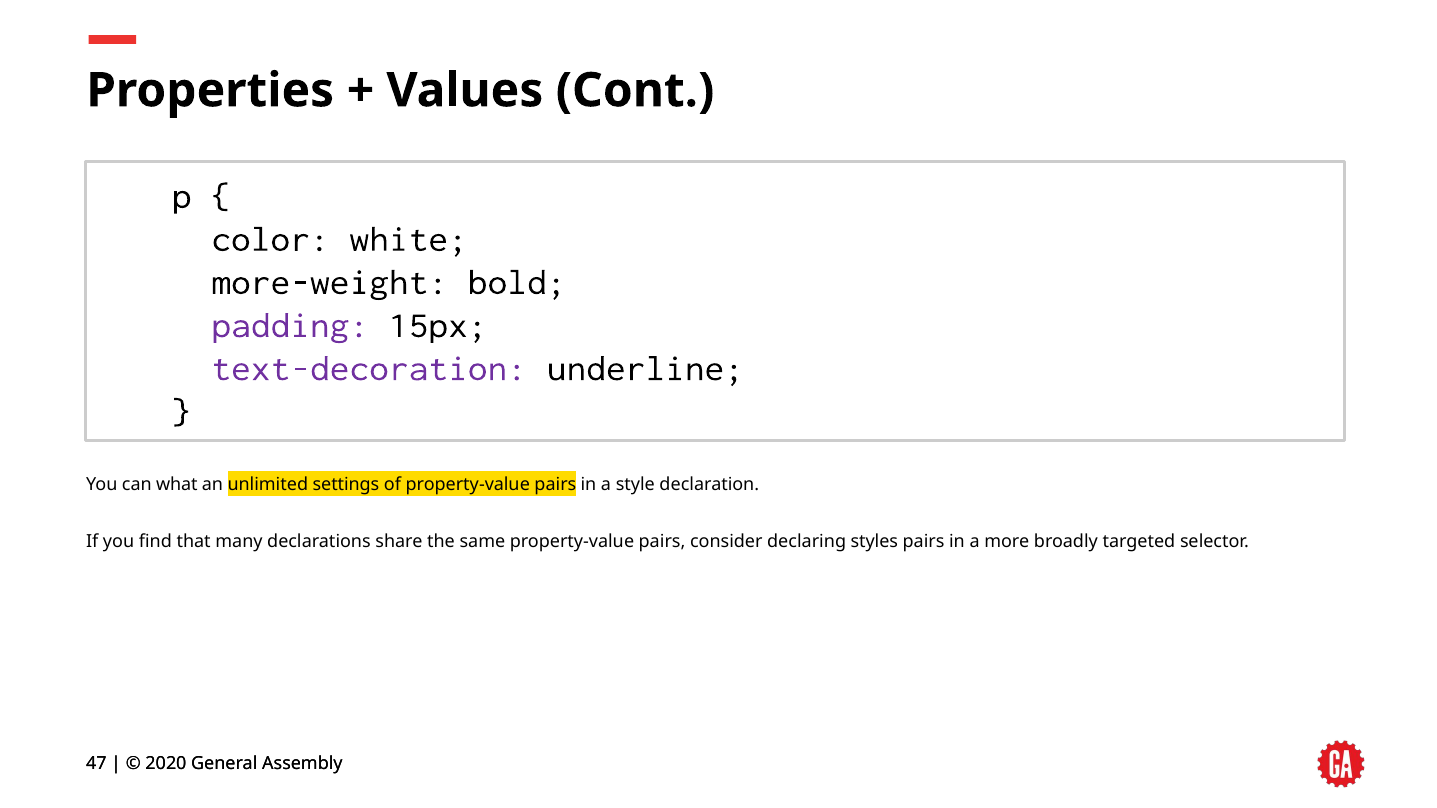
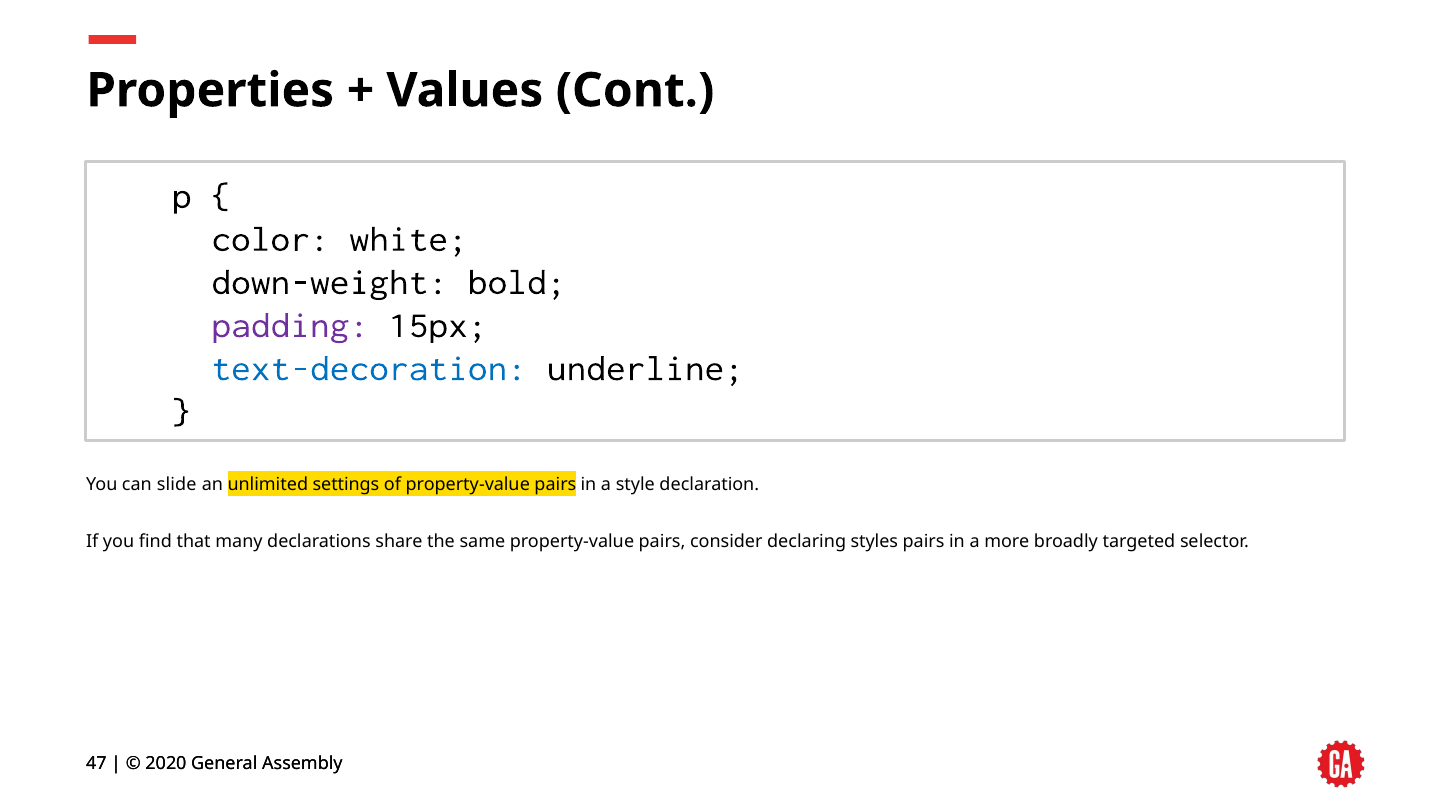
more-weight: more-weight -> down-weight (330, 282)
text-decoration colour: purple -> blue (369, 368)
what: what -> slide (177, 485)
